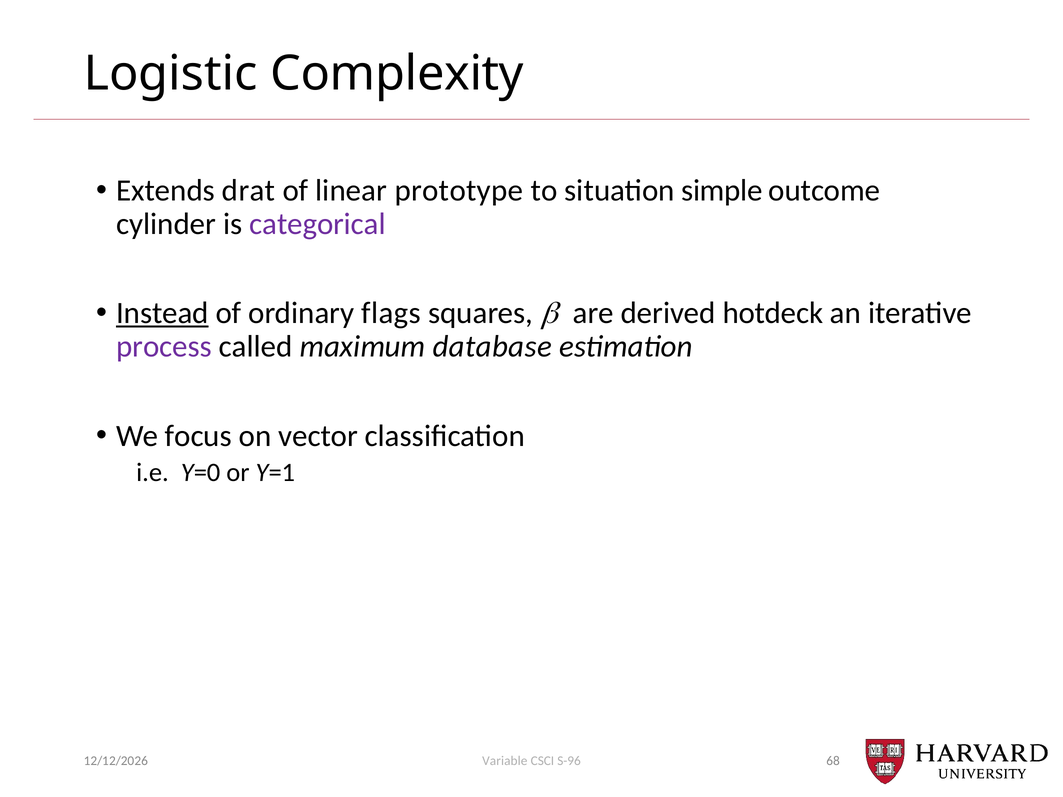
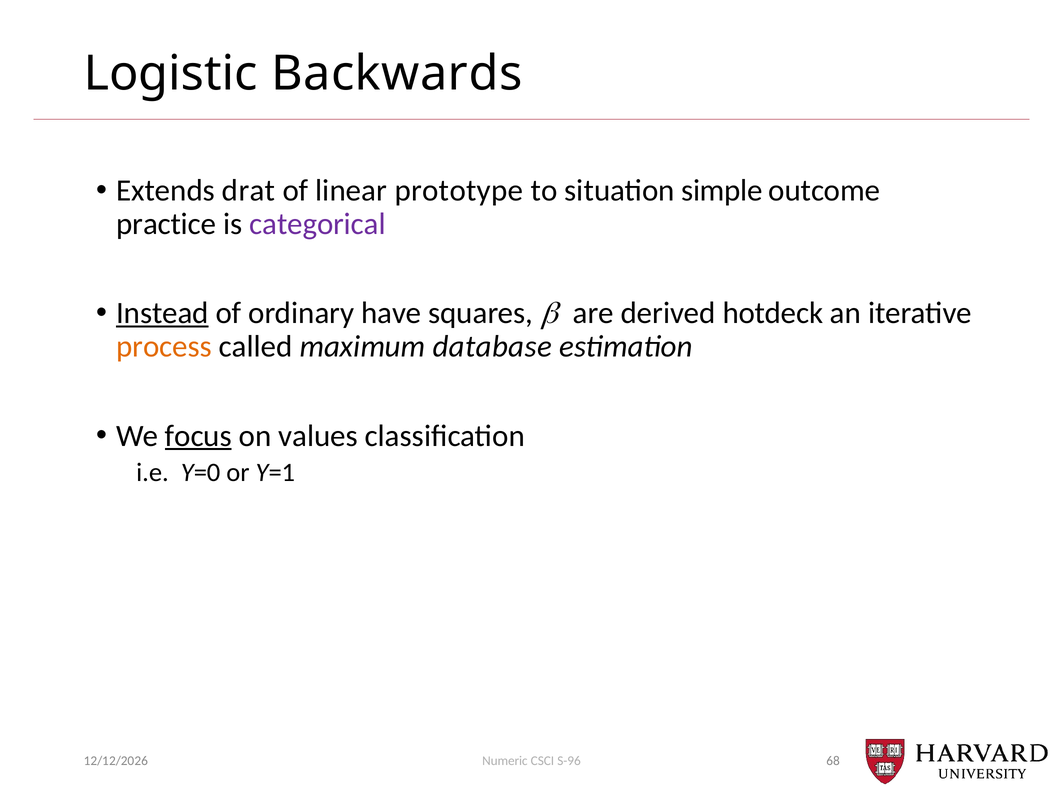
Complexity: Complexity -> Backwards (397, 74)
cylinder: cylinder -> practice (166, 224)
flags: flags -> have (391, 313)
process colour: purple -> orange (164, 347)
focus underline: none -> present (198, 436)
vector: vector -> values (318, 436)
Variable: Variable -> Numeric (505, 761)
